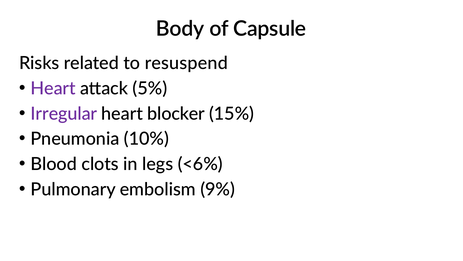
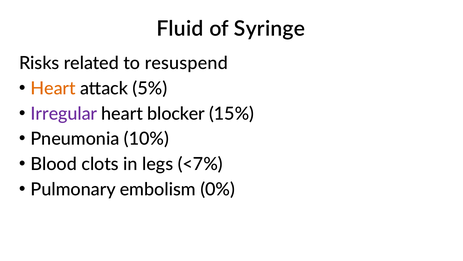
Body: Body -> Fluid (180, 29)
Capsule: Capsule -> Syringe (270, 29)
Heart colour: purple -> orange (53, 88)
<6%: <6% -> <7% (200, 164)
9%: 9% -> 0% (218, 189)
